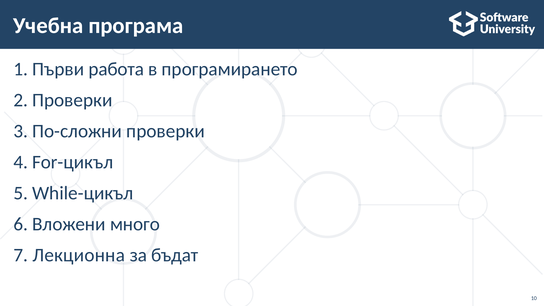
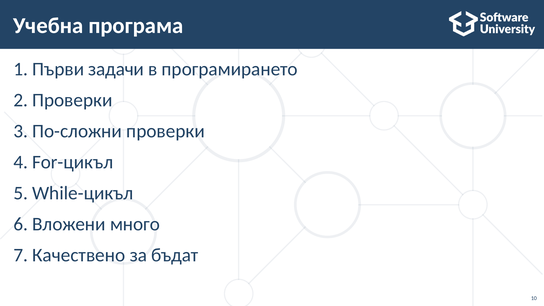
работа: работа -> задачи (116, 69)
Лекционна: Лекционна -> Качествено (79, 255)
